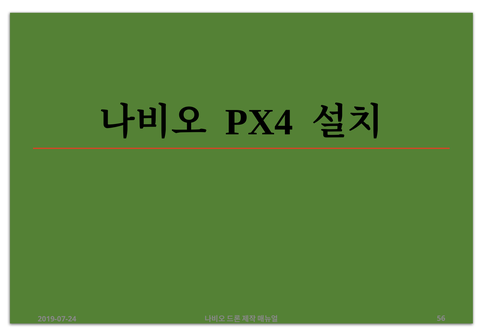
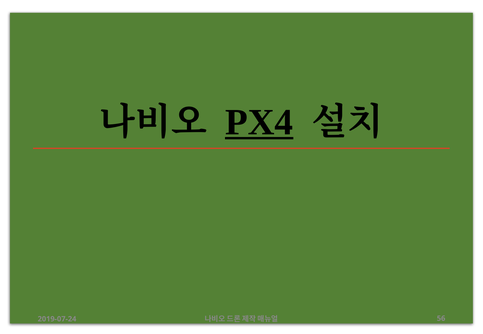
PX4 underline: none -> present (259, 122)
